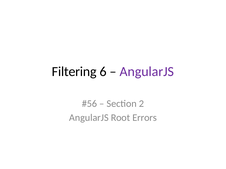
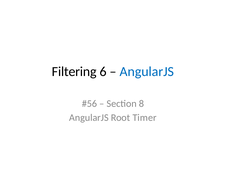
AngularJS colour: purple -> blue (147, 72)
2: 2 -> 8 (141, 104)
Errors: Errors -> Timer (145, 118)
